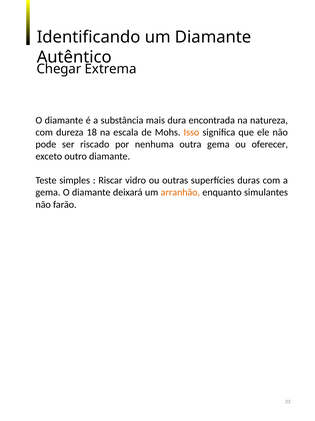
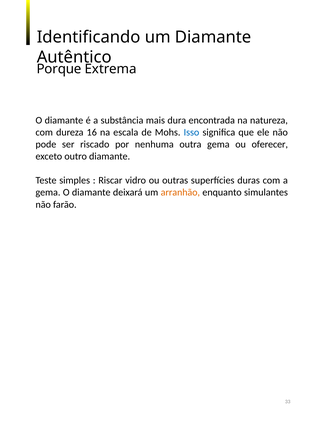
Chegar: Chegar -> Porque (59, 69)
18: 18 -> 16 (92, 132)
Isso colour: orange -> blue (191, 132)
